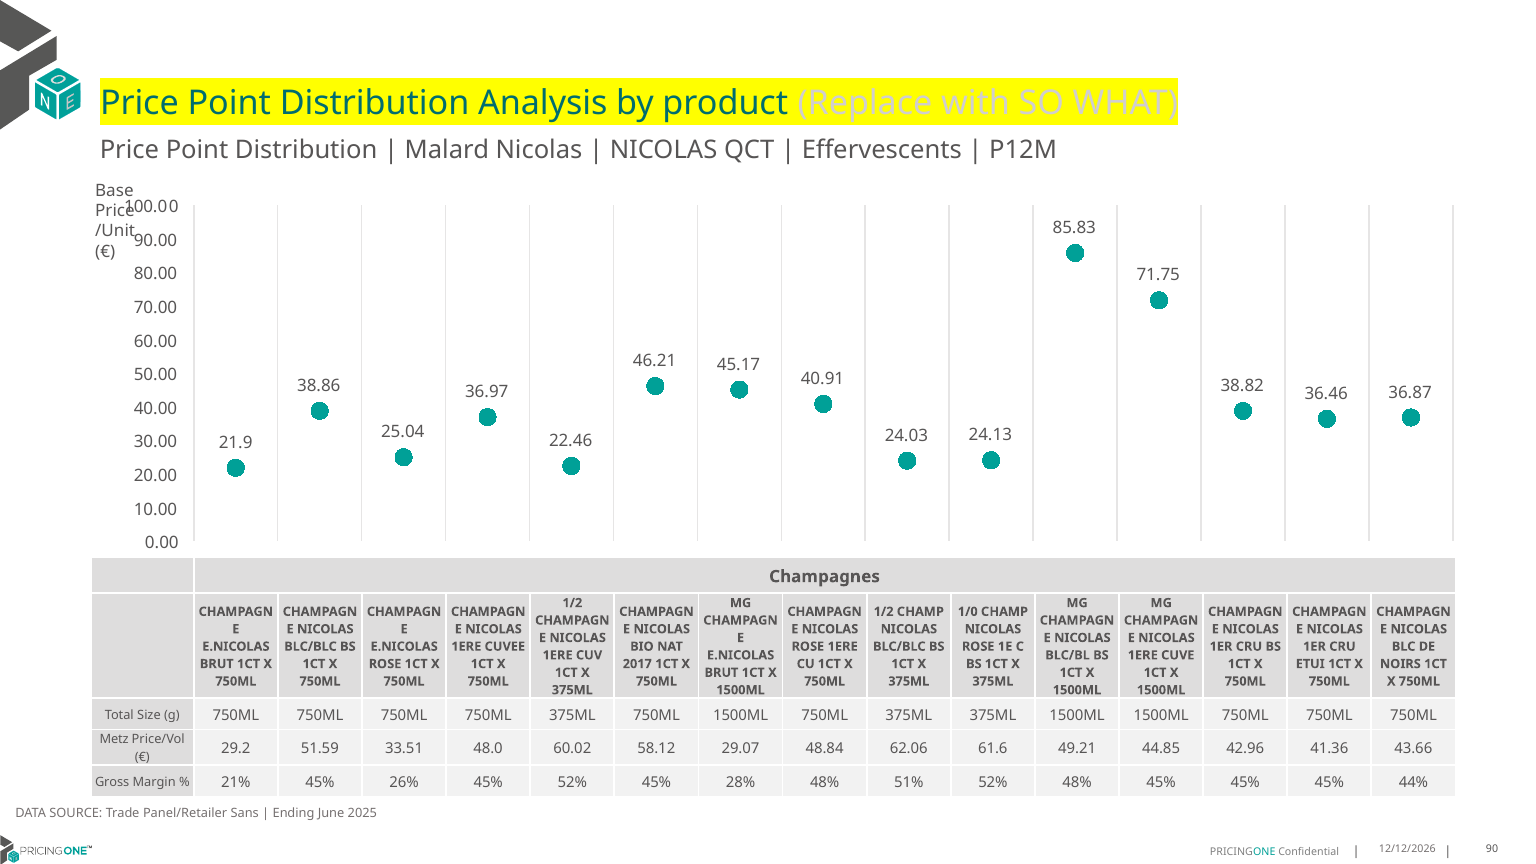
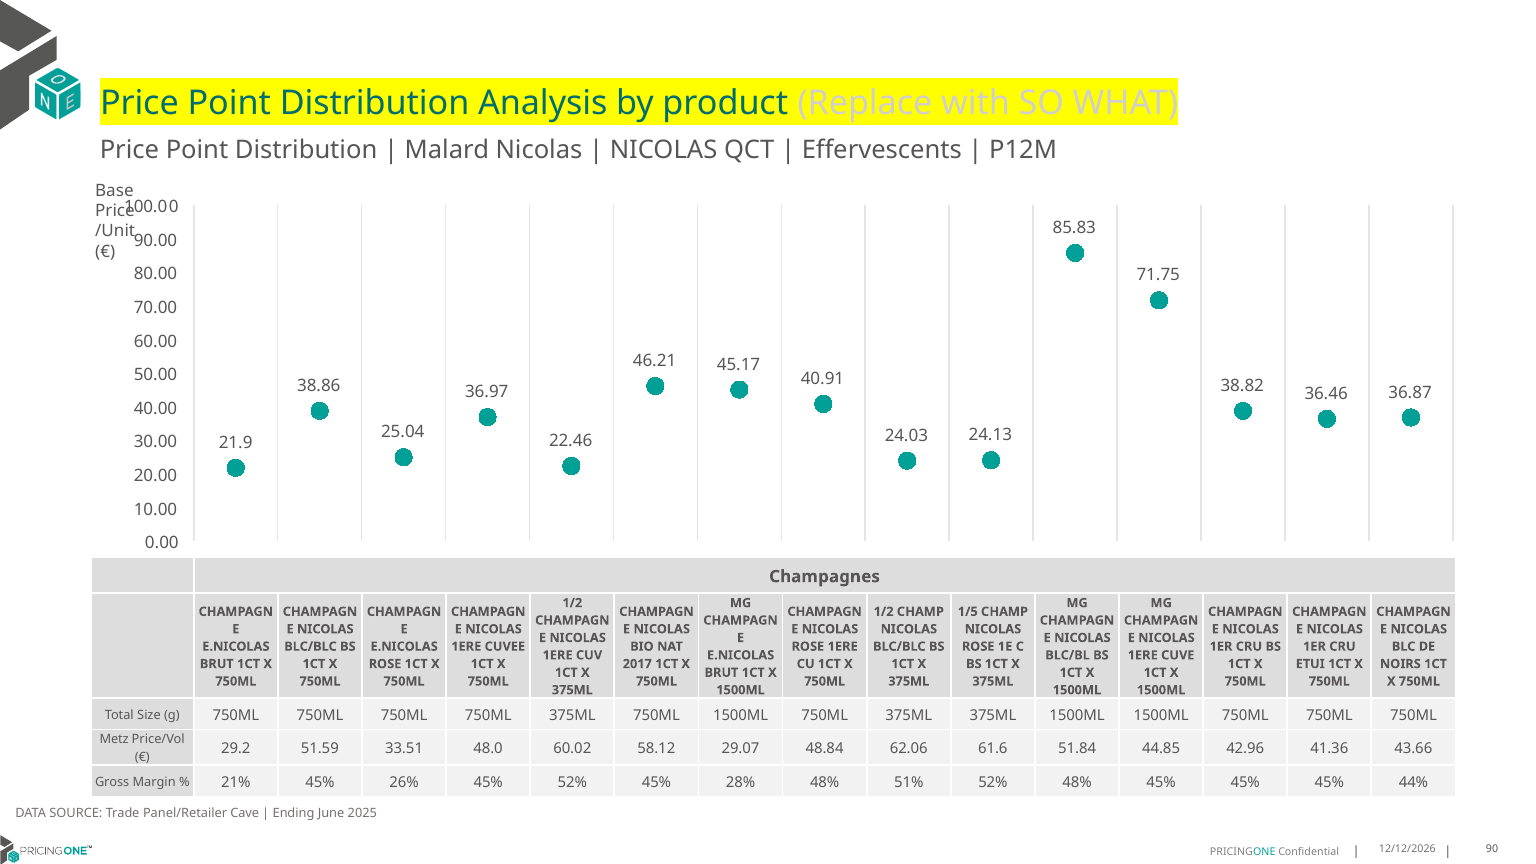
1/0: 1/0 -> 1/5 (968, 612)
49.21: 49.21 -> 51.84 (1077, 749)
Sans: Sans -> Cave (245, 814)
